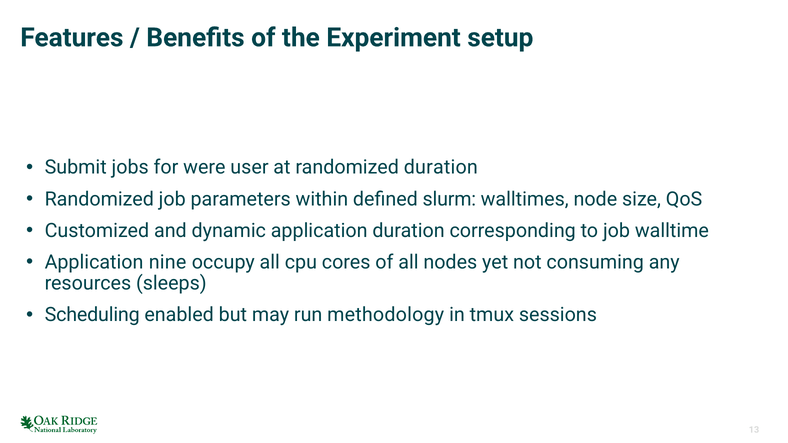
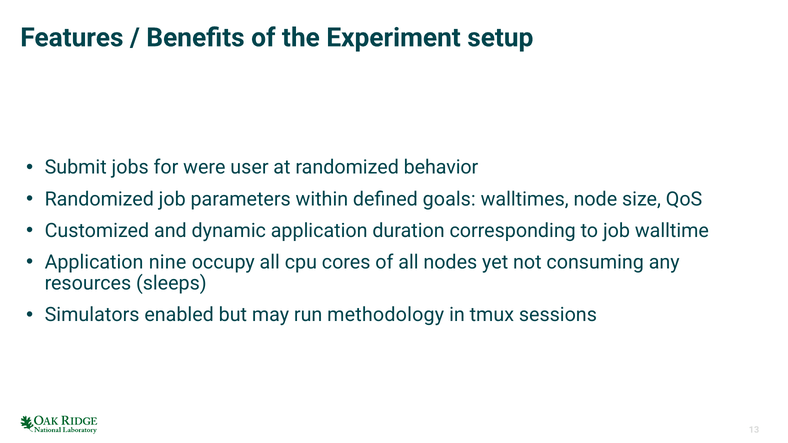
randomized duration: duration -> behavior (441, 168)
slurm: slurm -> goals (449, 199)
Scheduling: Scheduling -> Simulators (92, 315)
